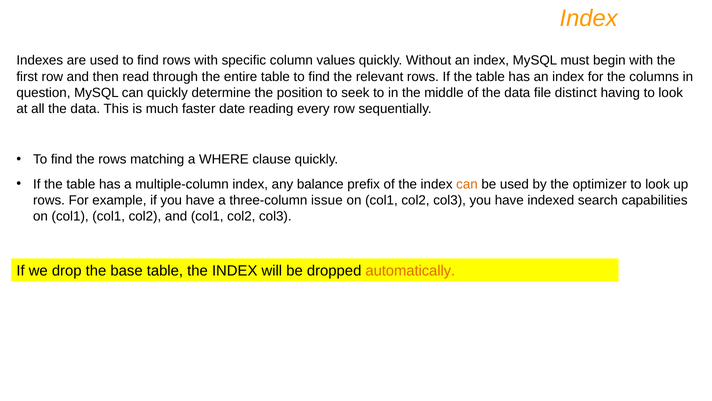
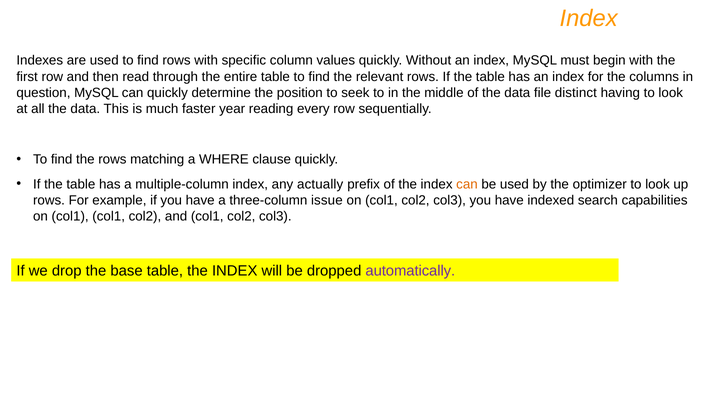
date: date -> year (232, 109)
balance: balance -> actually (320, 184)
automatically colour: orange -> purple (410, 271)
